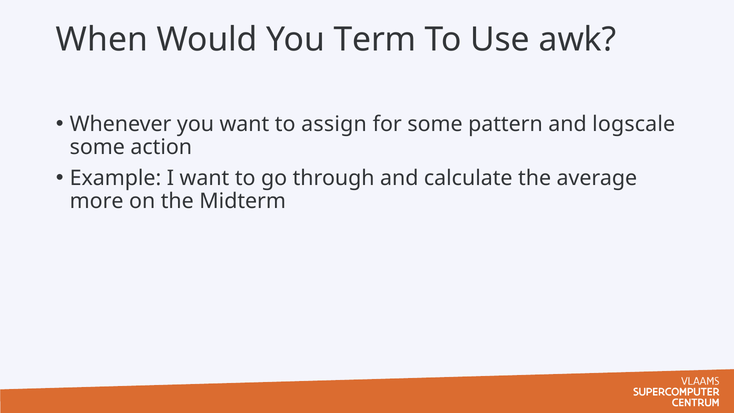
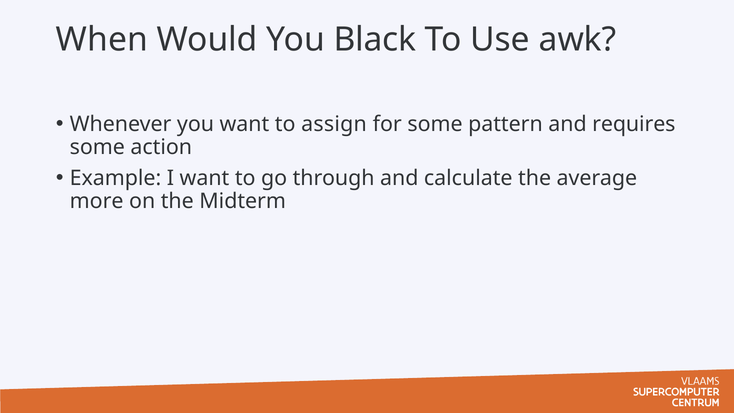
Term: Term -> Black (375, 40)
logscale: logscale -> requires (634, 124)
